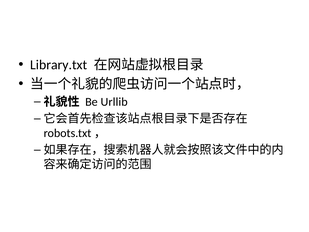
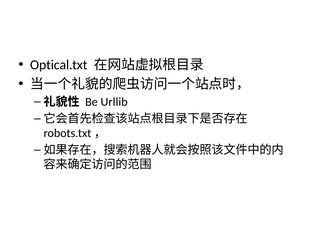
Library.txt: Library.txt -> Optical.txt (59, 65)
